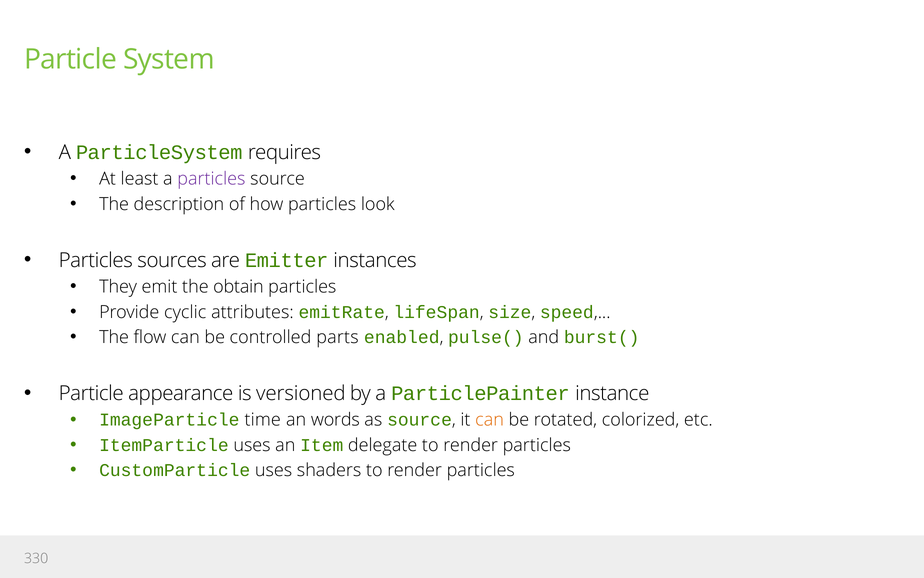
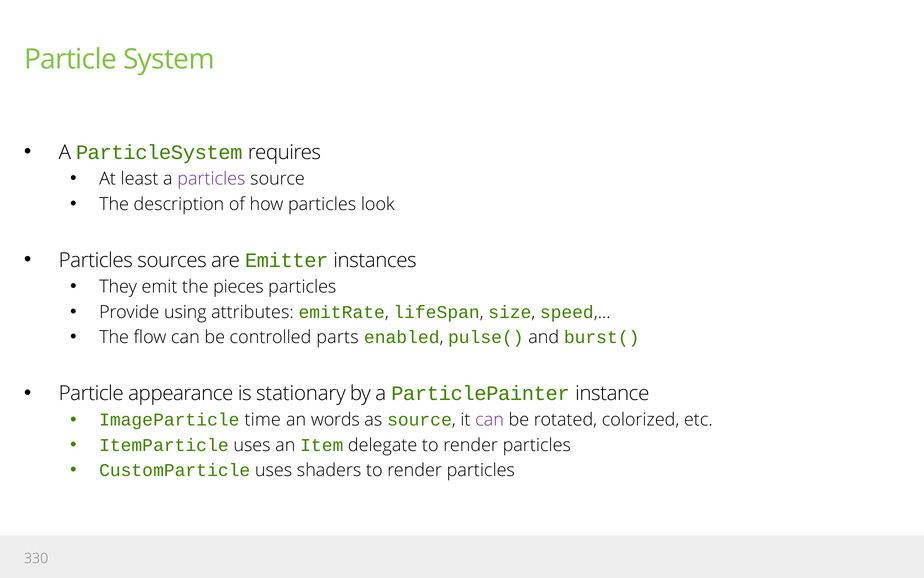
obtain: obtain -> pieces (238, 287)
cyclic: cyclic -> using (185, 312)
versioned: versioned -> stationary (301, 393)
can colour: orange -> purple (490, 420)
